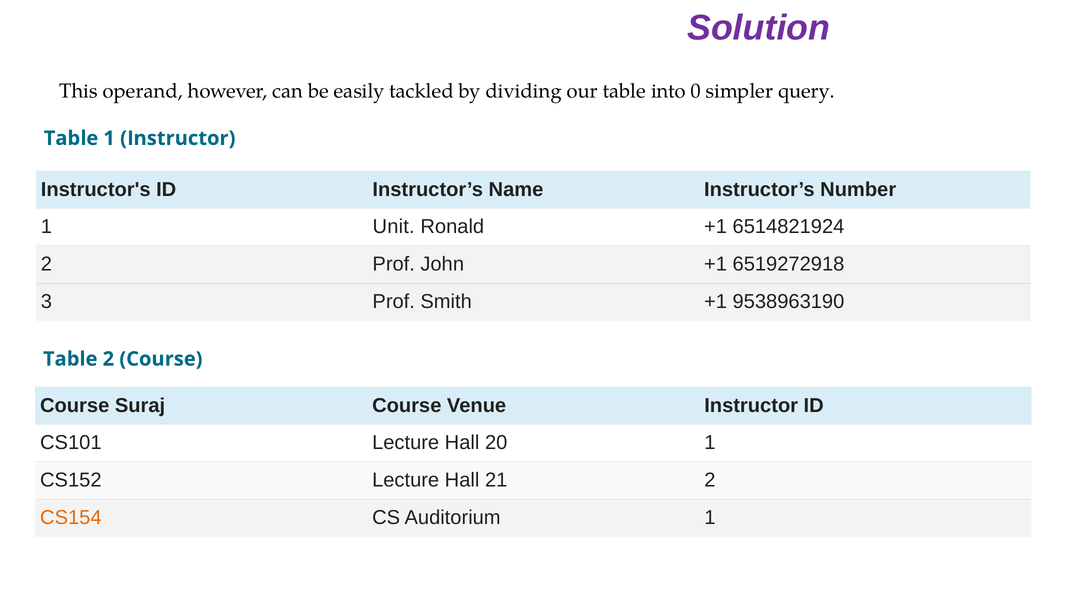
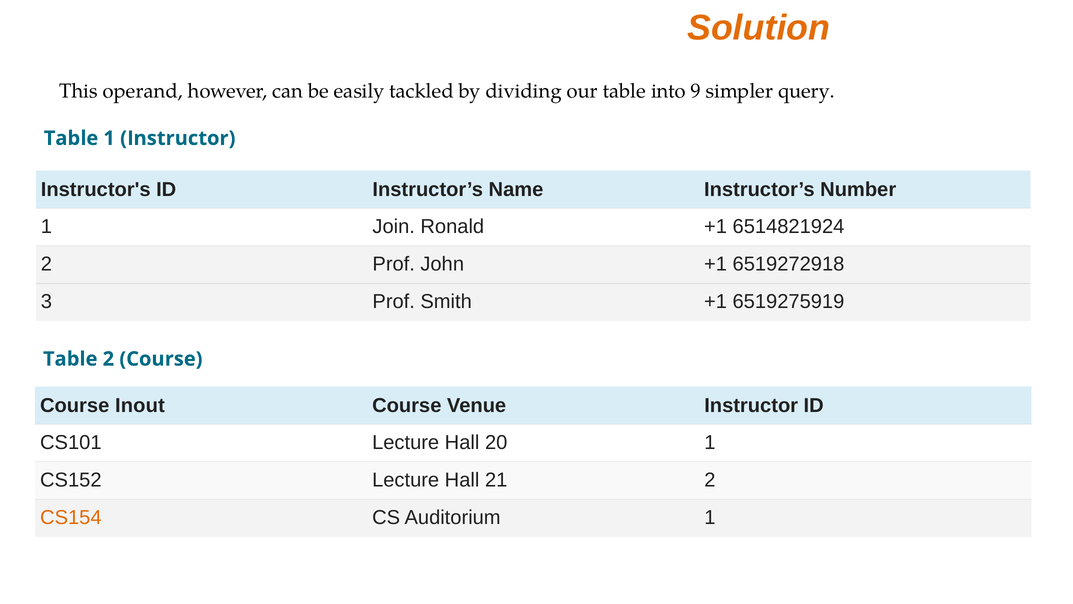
Solution colour: purple -> orange (759, 28)
0: 0 -> 9 (696, 91)
Unit: Unit -> Join (394, 226)
9538963190: 9538963190 -> 6519275919 (788, 302)
Suraj: Suraj -> Inout (140, 405)
